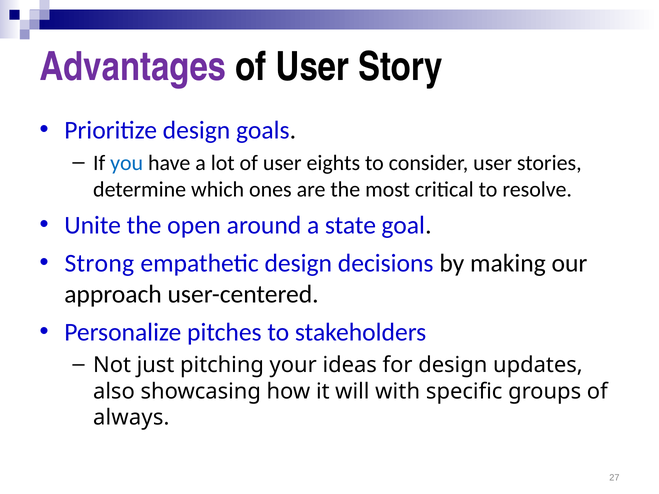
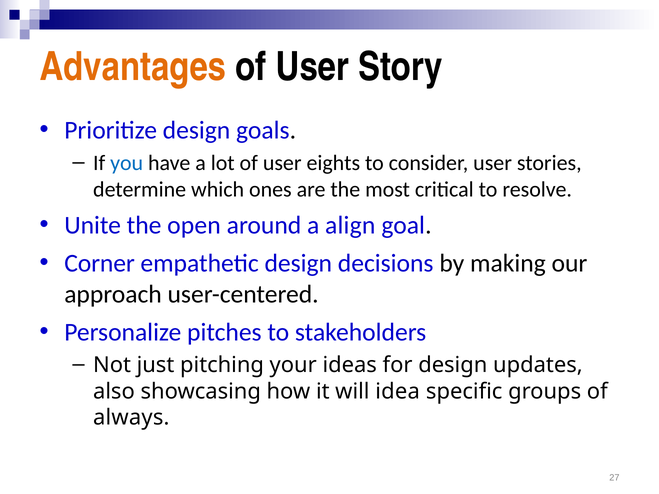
Advantages colour: purple -> orange (133, 67)
state: state -> align (350, 225)
Strong: Strong -> Corner (100, 264)
with: with -> idea (398, 391)
